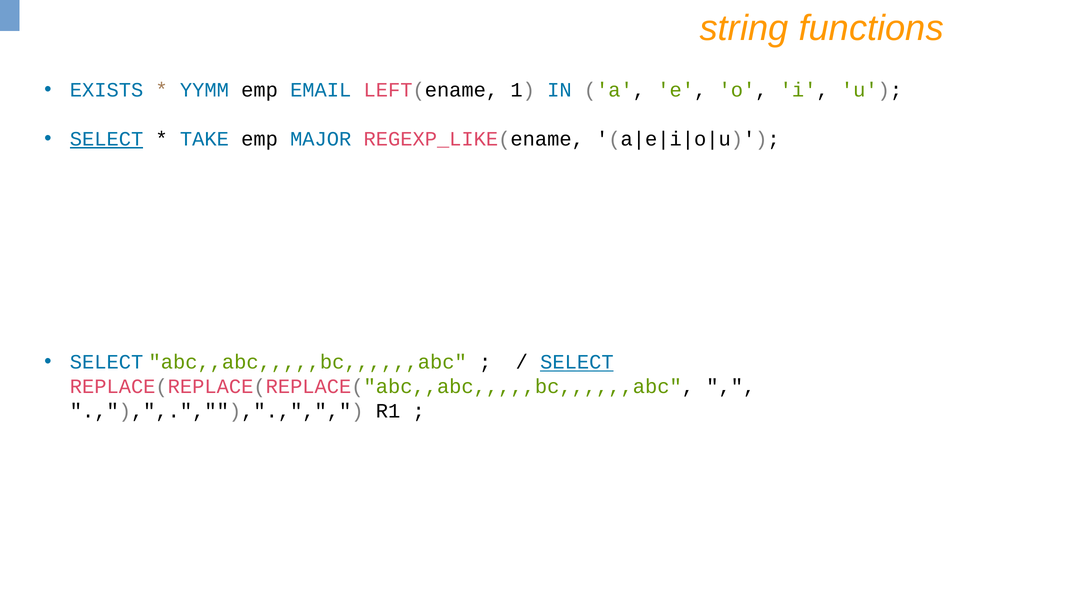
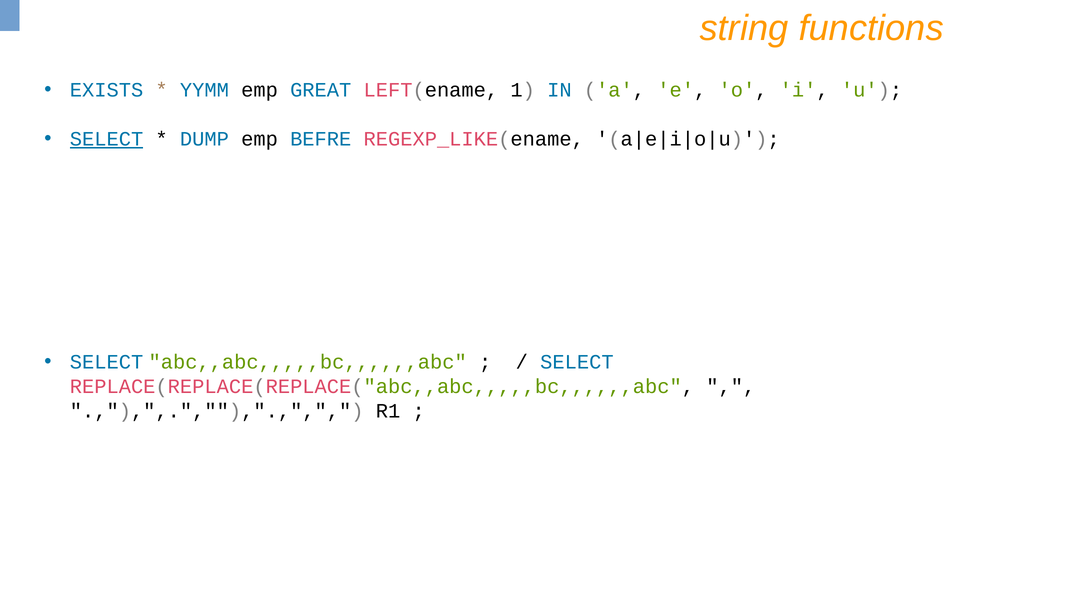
EMAIL: EMAIL -> GREAT (321, 90)
TAKE: TAKE -> DUMP (204, 139)
MAJOR: MAJOR -> BEFRE (321, 139)
SELECT underline: present -> none (577, 362)
